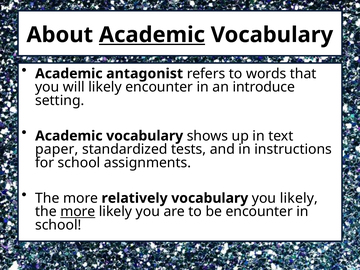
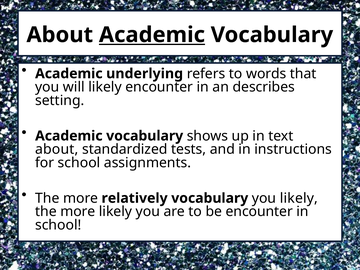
antagonist: antagonist -> underlying (145, 74)
introduce: introduce -> describes (264, 87)
paper: paper -> about (57, 149)
more underline: present -> none (78, 212)
